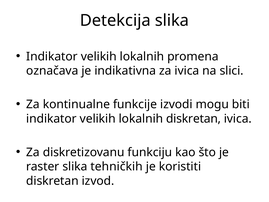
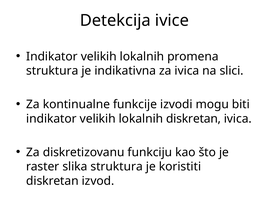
Detekcija slika: slika -> ivice (172, 20)
označava: označava -> struktura (52, 71)
slika tehničkih: tehničkih -> struktura (117, 166)
